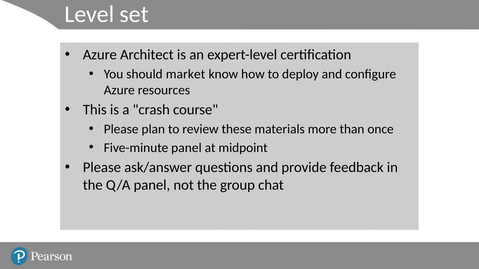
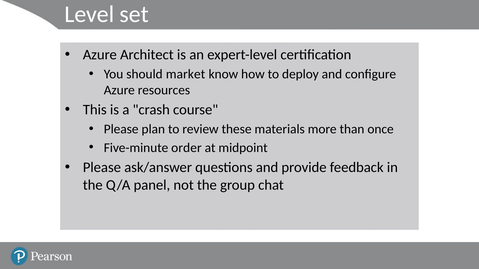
Five-minute panel: panel -> order (186, 148)
